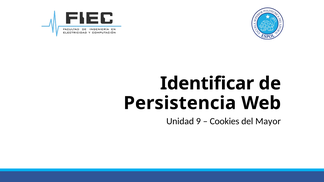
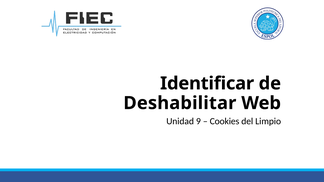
Persistencia: Persistencia -> Deshabilitar (180, 103)
Mayor: Mayor -> Limpio (268, 121)
